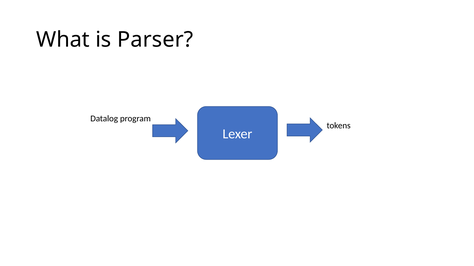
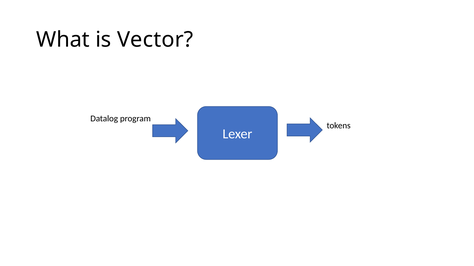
Parser: Parser -> Vector (155, 40)
